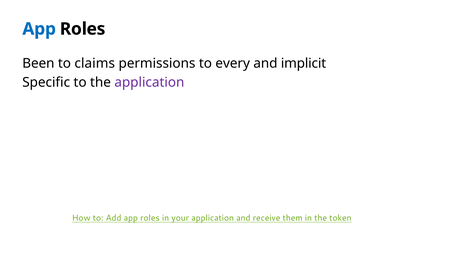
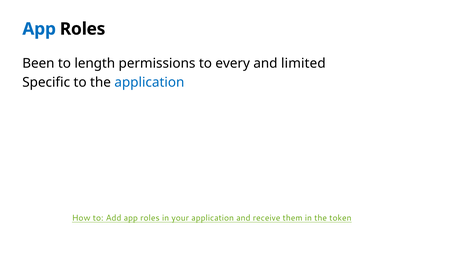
claims: claims -> length (95, 64)
implicit: implicit -> limited (303, 64)
application colour: purple -> blue (149, 82)
